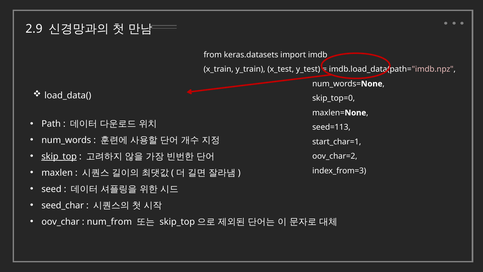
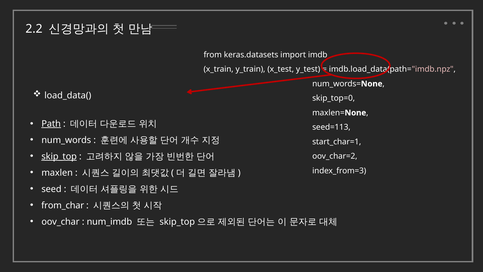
2.9: 2.9 -> 2.2 (34, 29)
Path underline: none -> present (51, 124)
seed_char: seed_char -> from_char (63, 205)
num_from: num_from -> num_imdb (109, 221)
